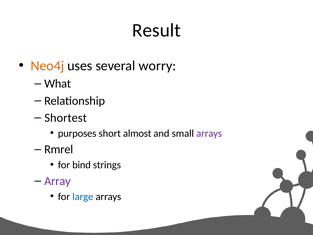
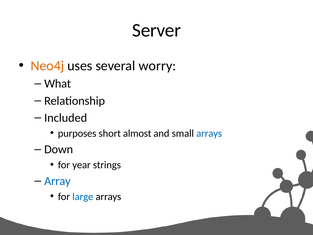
Result: Result -> Server (157, 30)
Shortest: Shortest -> Included (66, 118)
arrays colour: purple -> blue (209, 133)
Rmrel: Rmrel -> Down (59, 149)
bind: bind -> year (82, 165)
Array colour: purple -> blue (57, 181)
